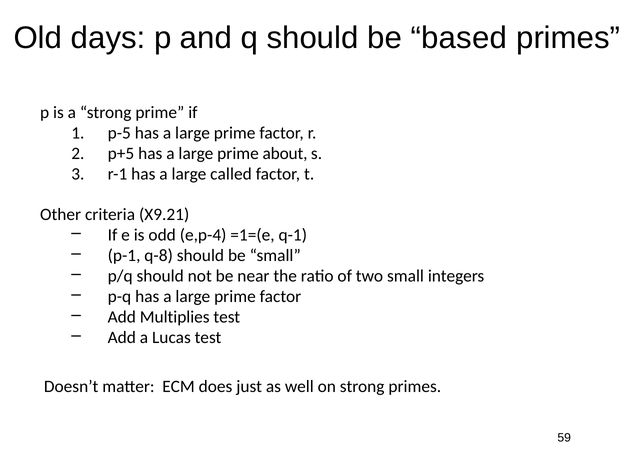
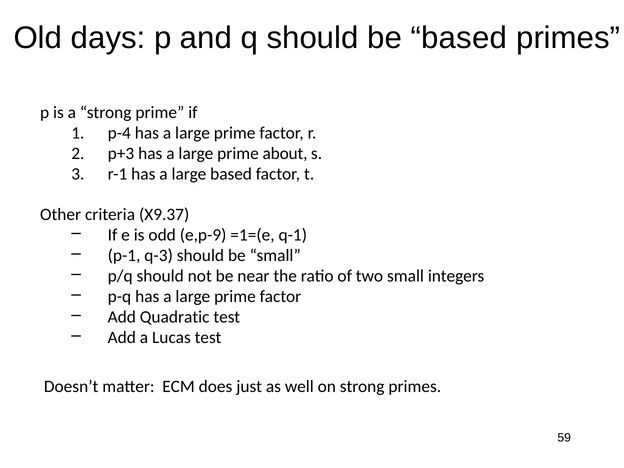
p-5: p-5 -> p-4 (119, 133)
p+5: p+5 -> p+3 (121, 153)
large called: called -> based (231, 174)
X9.21: X9.21 -> X9.37 (164, 215)
e,p-4: e,p-4 -> e,p-9 (203, 235)
q-8: q-8 -> q-3 (159, 256)
Multiplies: Multiplies -> Quadratic (175, 317)
